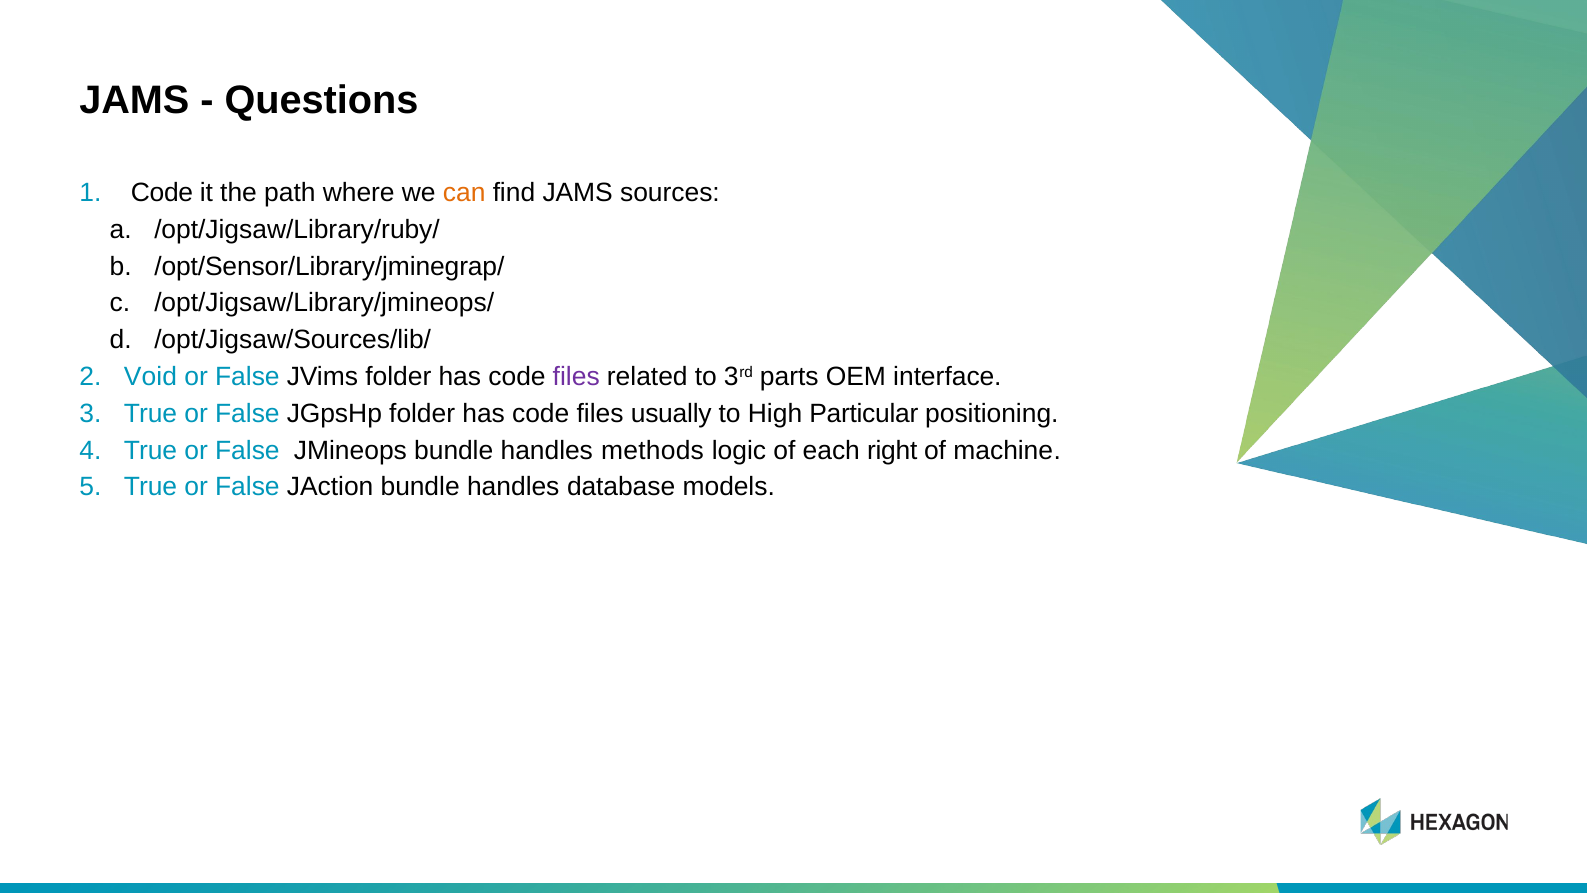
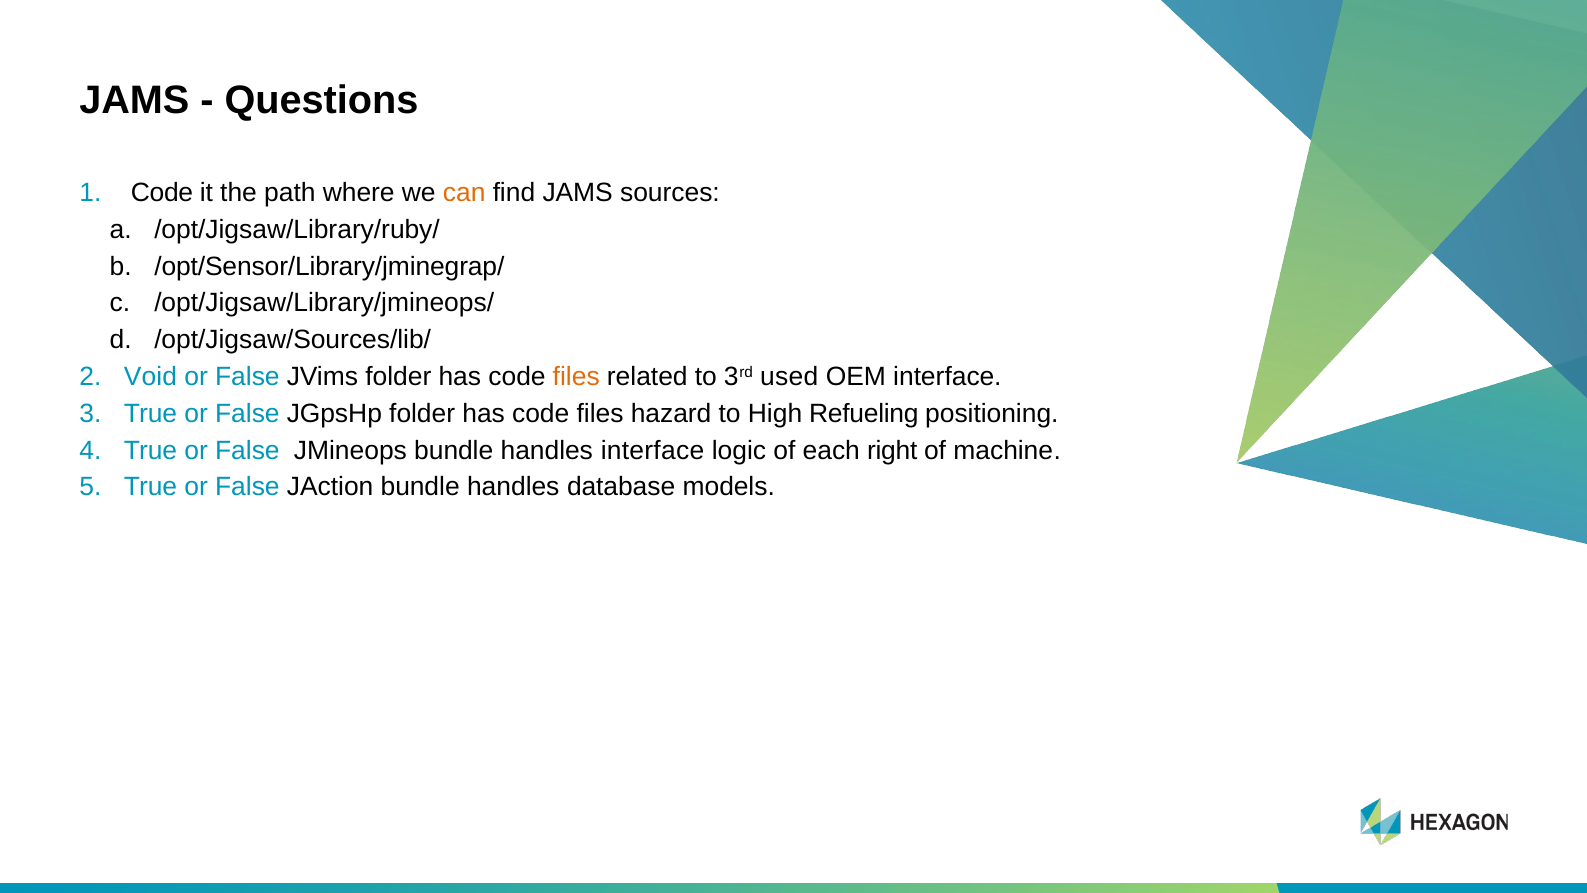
files colour: purple -> orange (576, 377)
parts: parts -> used (789, 377)
usually: usually -> hazard (671, 413)
Particular: Particular -> Refueling (864, 413)
handles methods: methods -> interface (653, 450)
